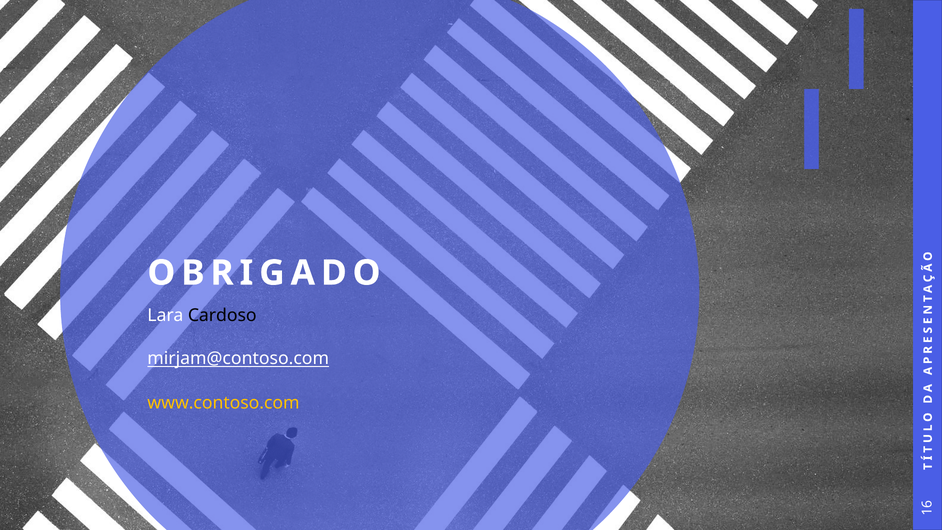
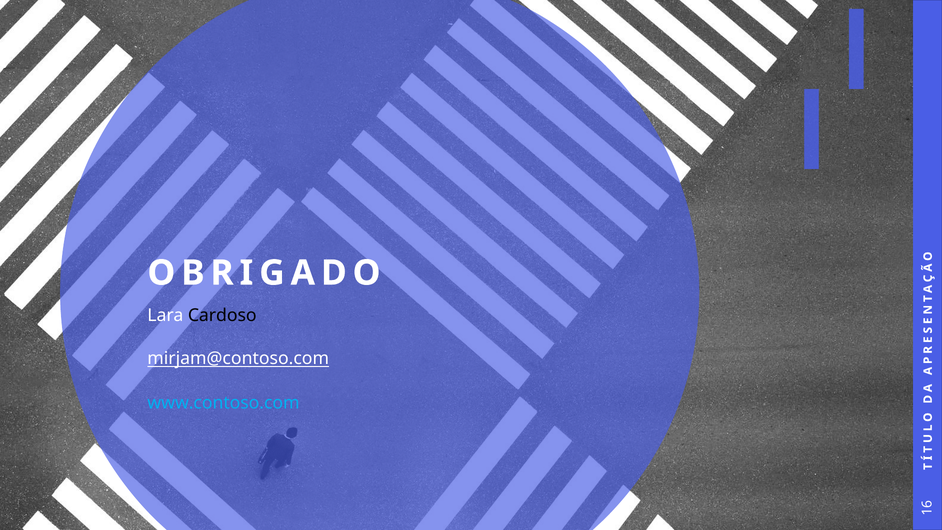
www.contoso.com colour: yellow -> light blue (223, 403)
